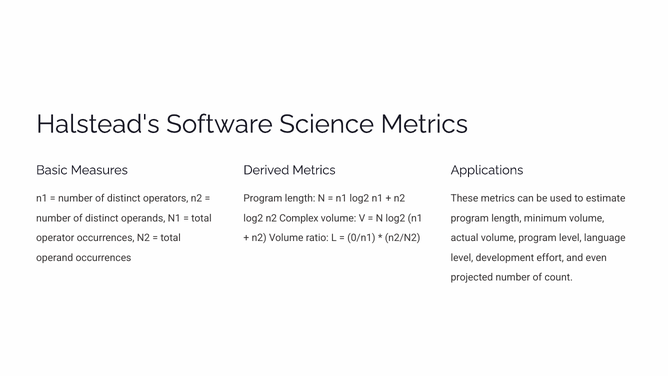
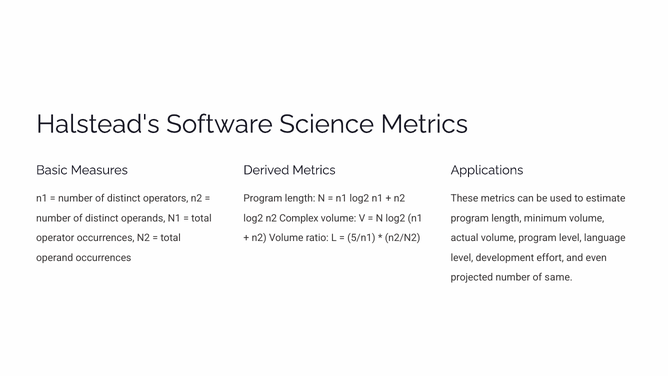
0/n1: 0/n1 -> 5/n1 (361, 238)
count: count -> same (559, 277)
